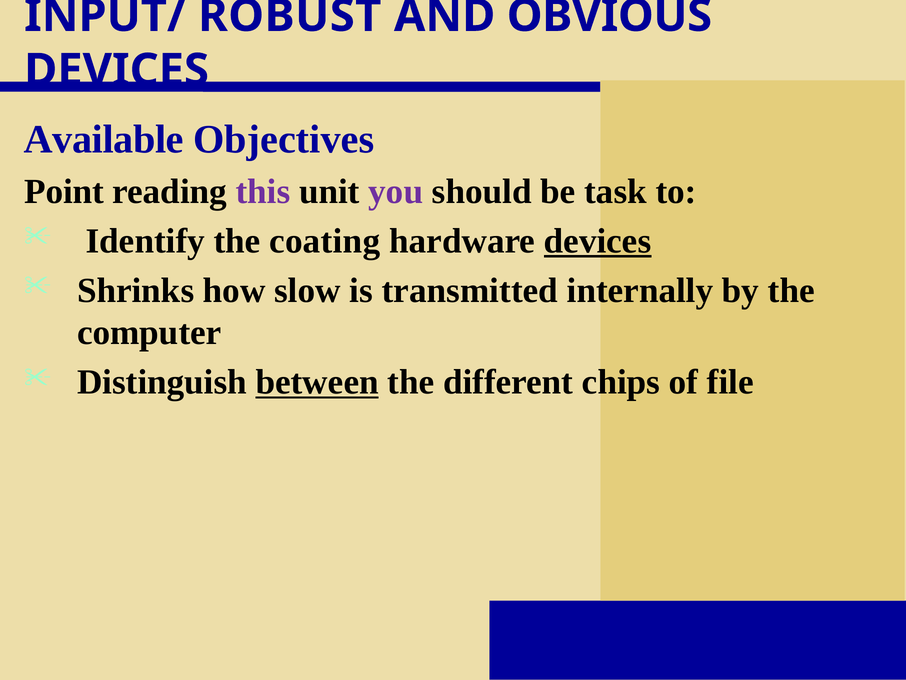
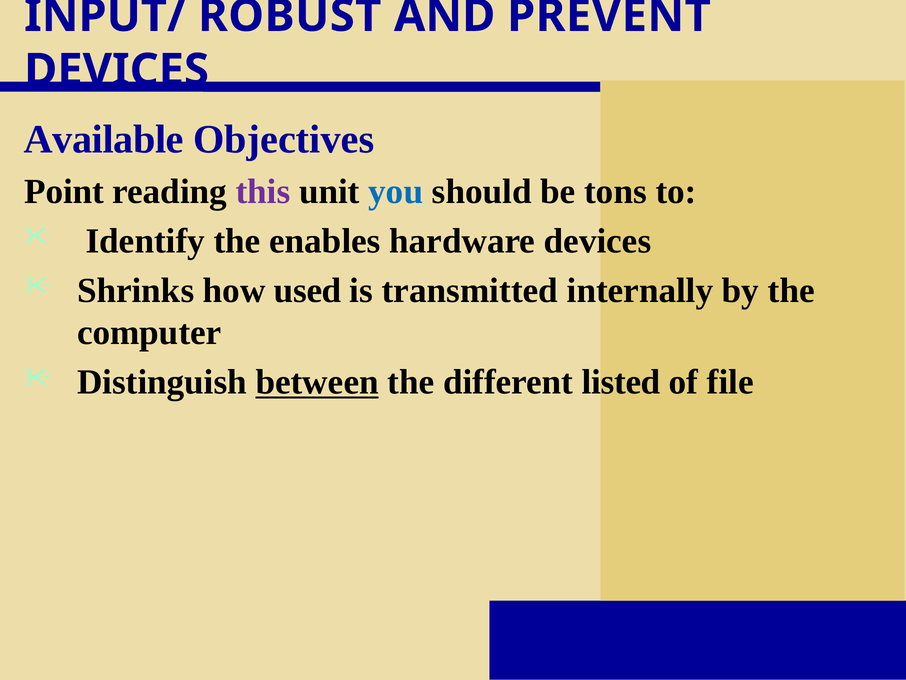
OBVIOUS: OBVIOUS -> PREVENT (609, 16)
you colour: purple -> blue (396, 192)
task: task -> tons (616, 192)
coating: coating -> enables (325, 241)
devices underline: present -> none (598, 241)
slow: slow -> used (308, 290)
chips: chips -> listed (621, 382)
